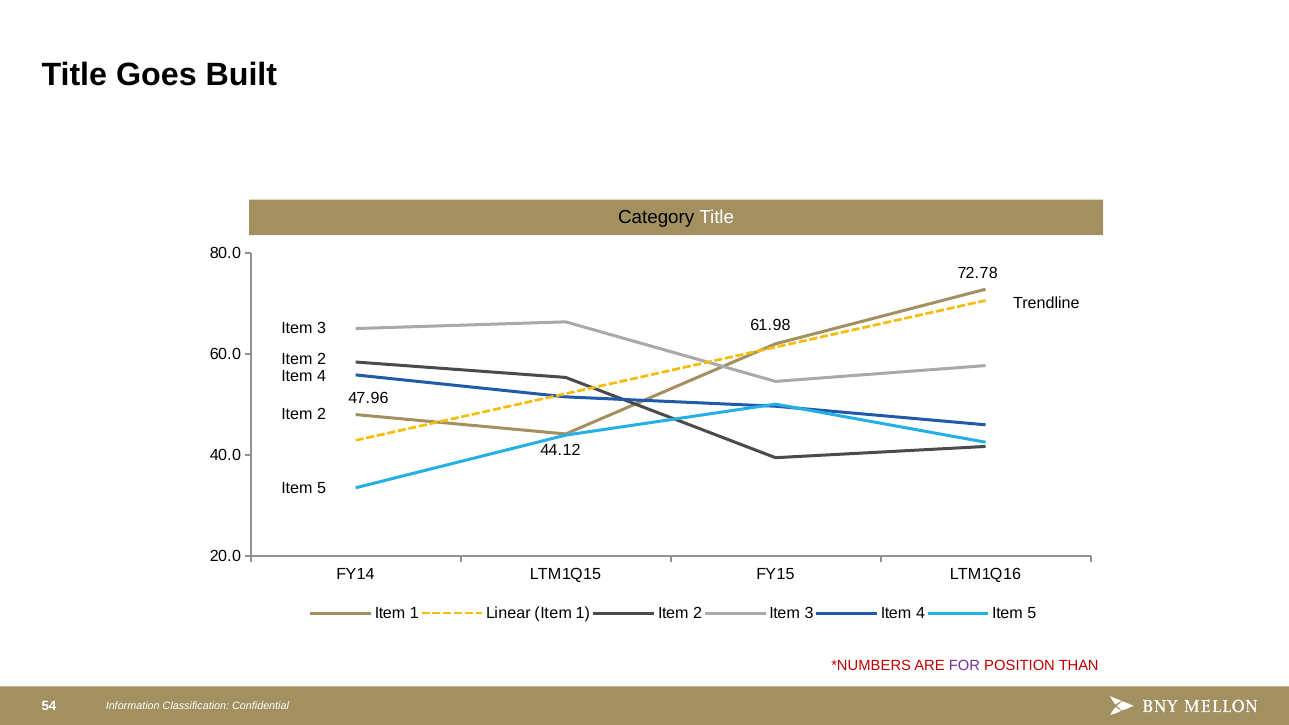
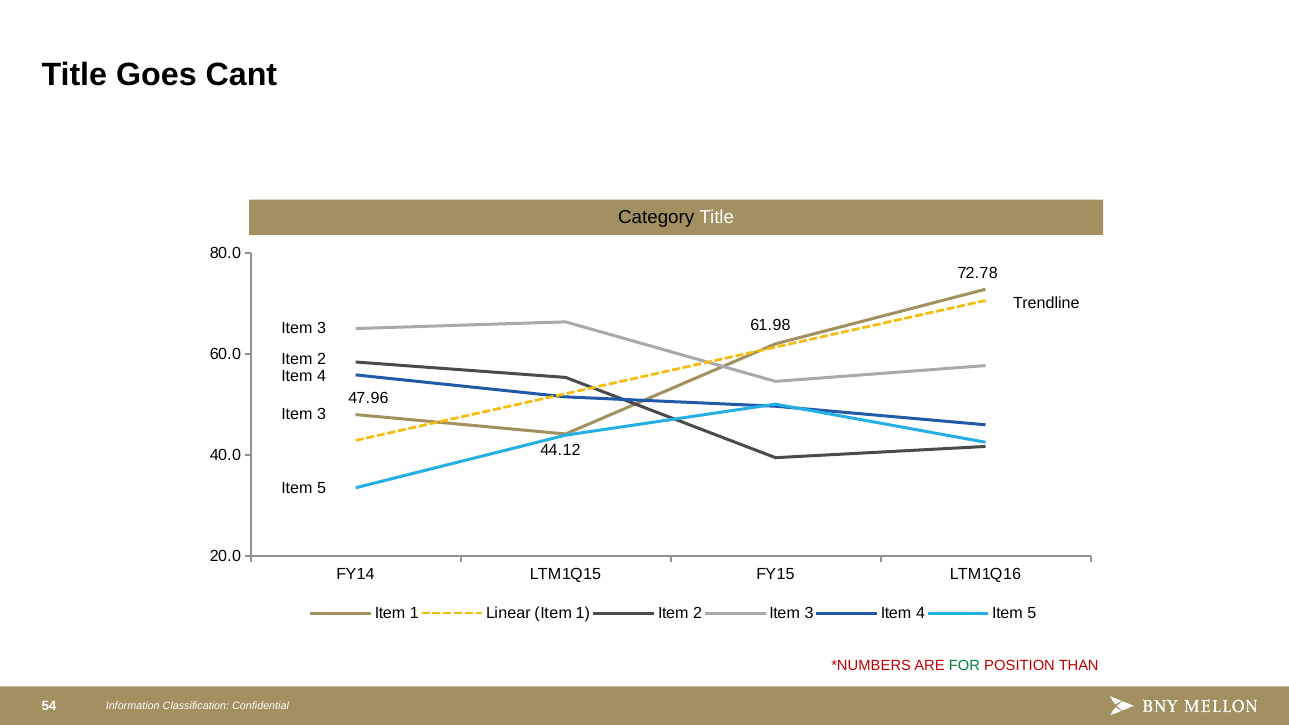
Built: Built -> Cant (241, 75)
2: 2 -> 3 (322, 414)
FOR colour: purple -> green (965, 666)
